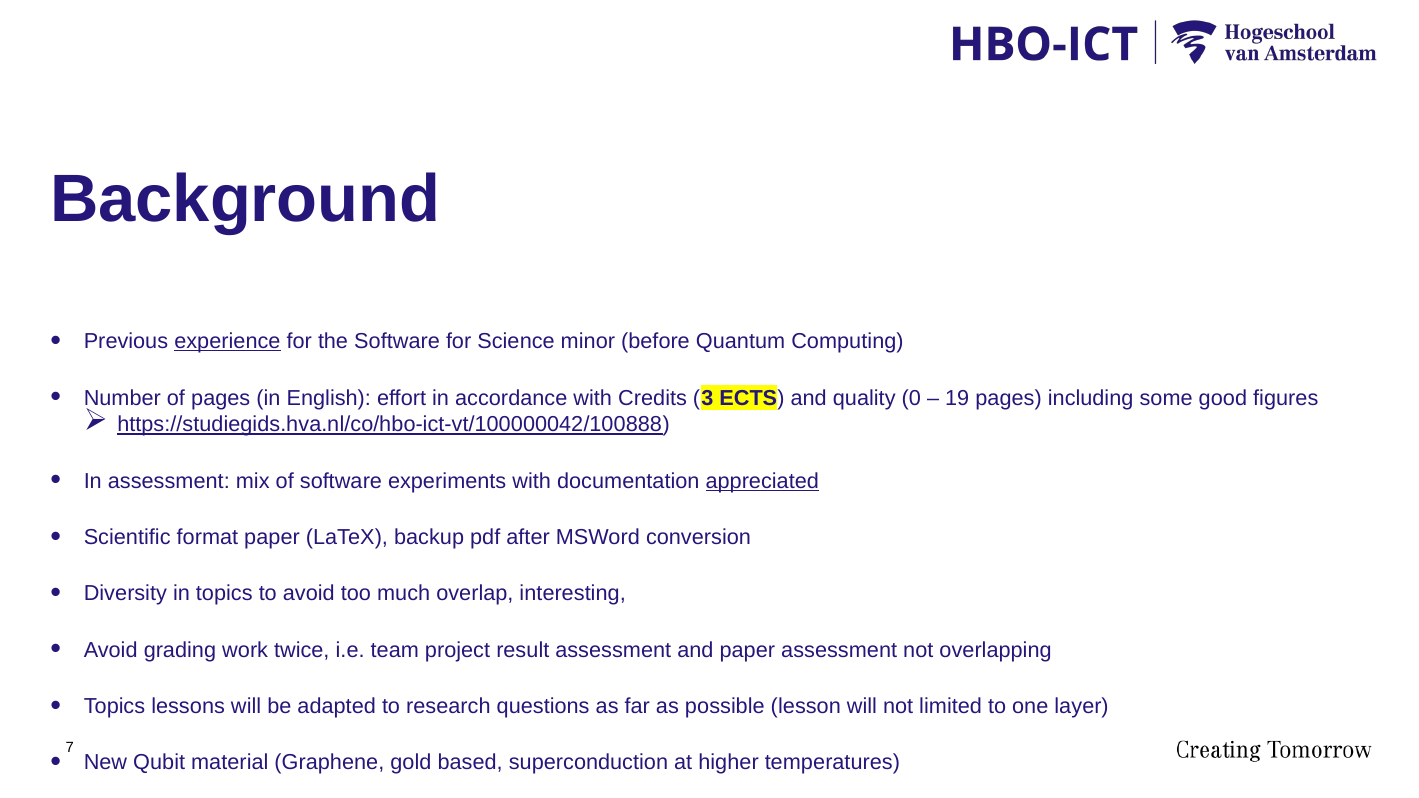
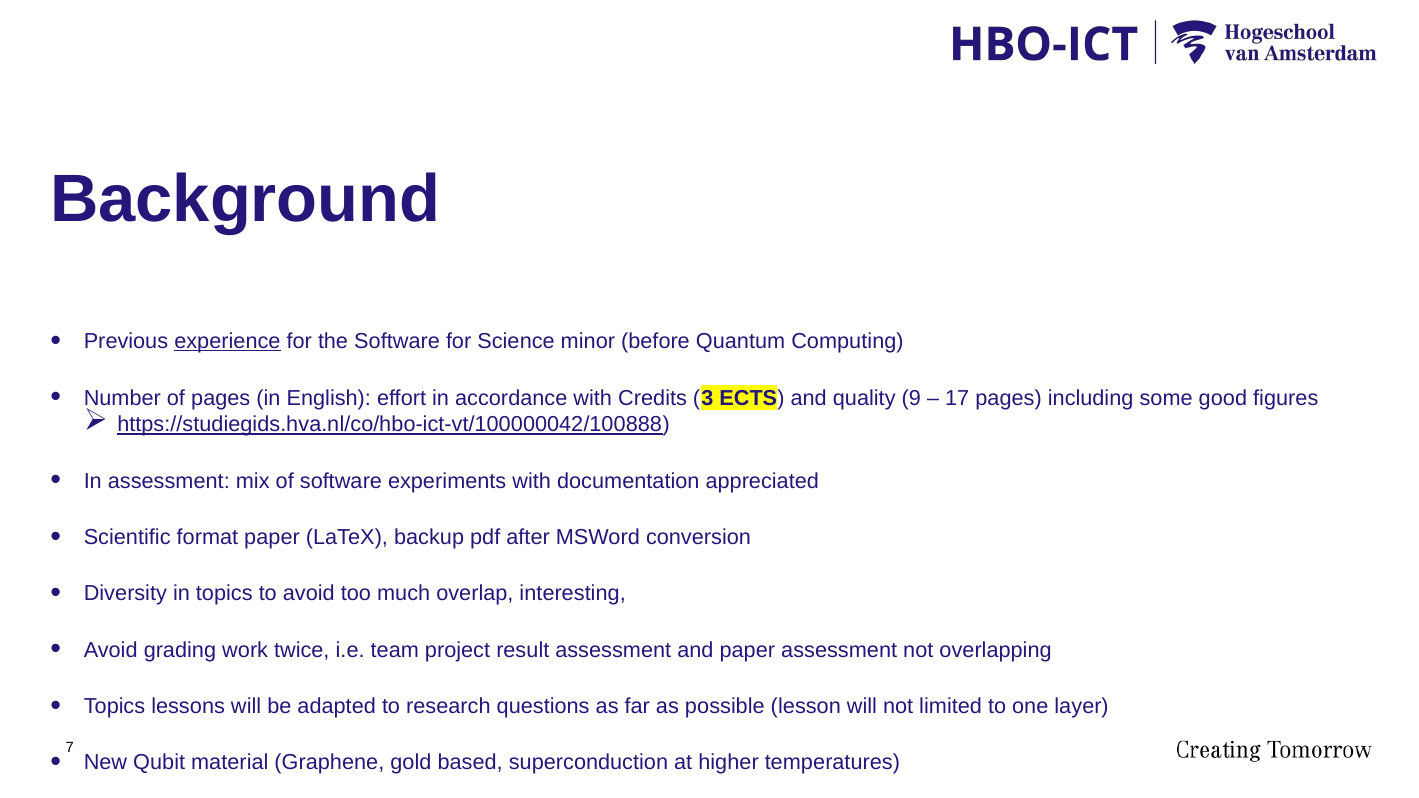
0: 0 -> 9 (911, 398)
19: 19 -> 17 (957, 398)
appreciated underline: present -> none (762, 481)
